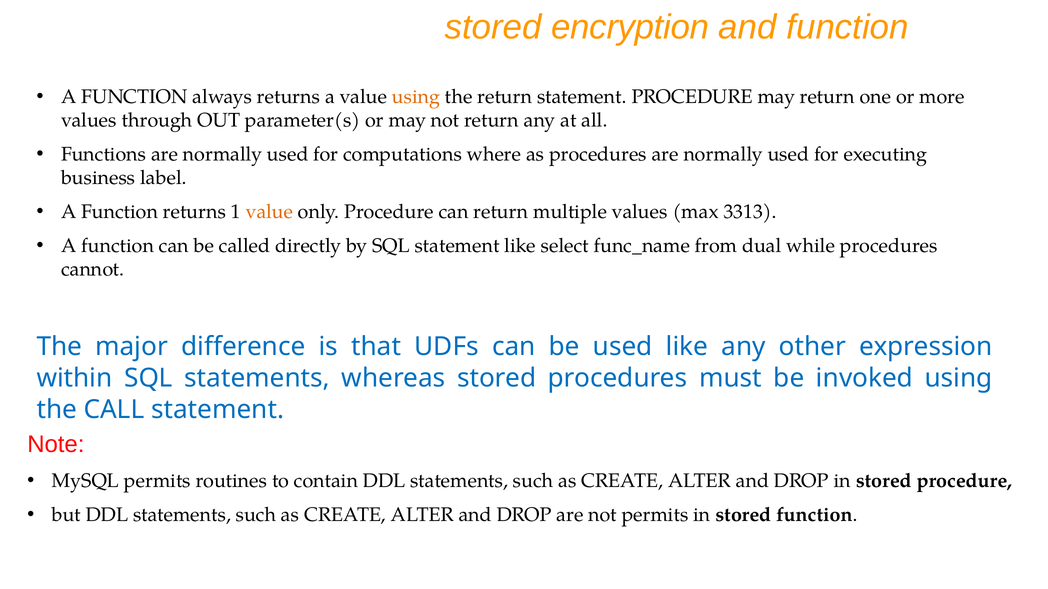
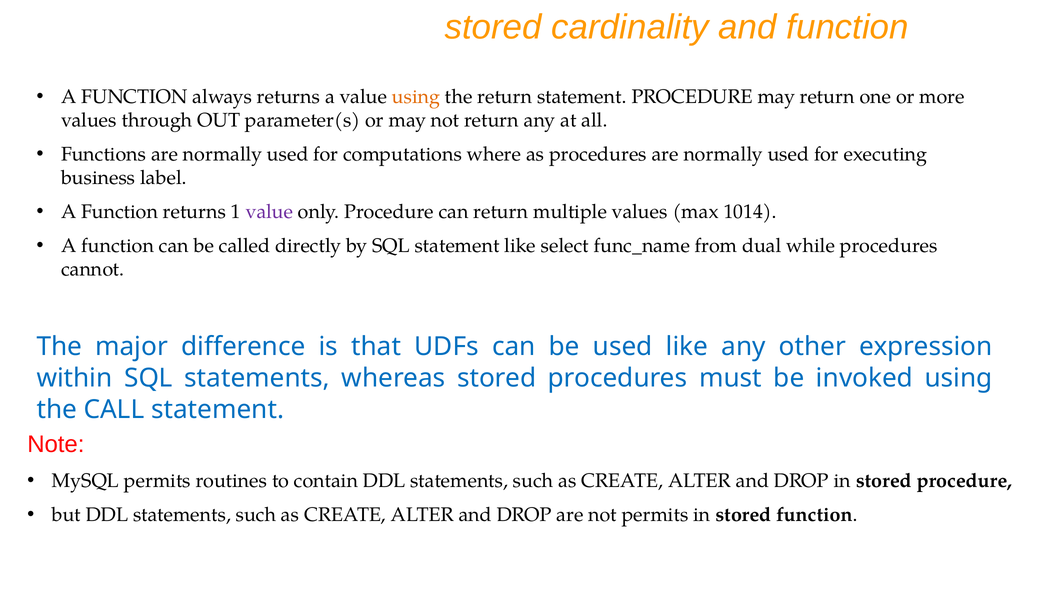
encryption: encryption -> cardinality (630, 27)
value colour: orange -> purple (269, 212)
3313: 3313 -> 1014 (750, 212)
